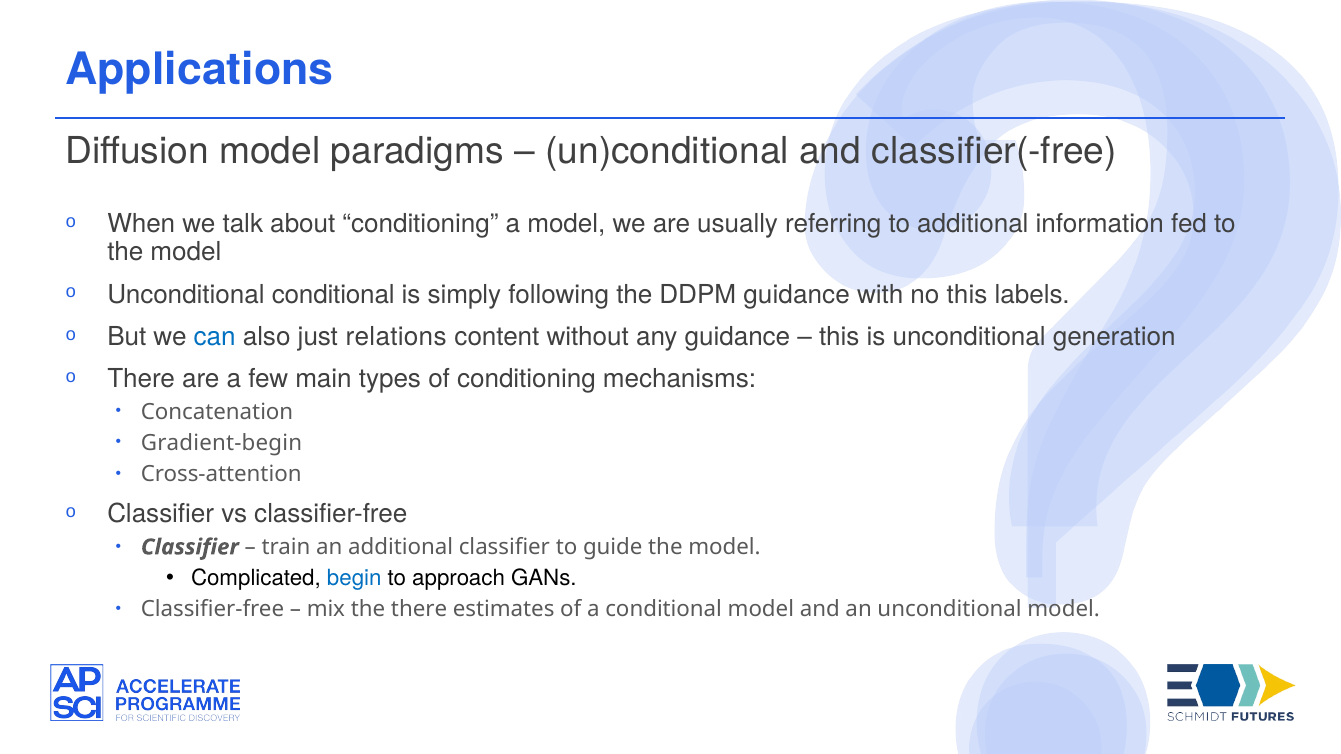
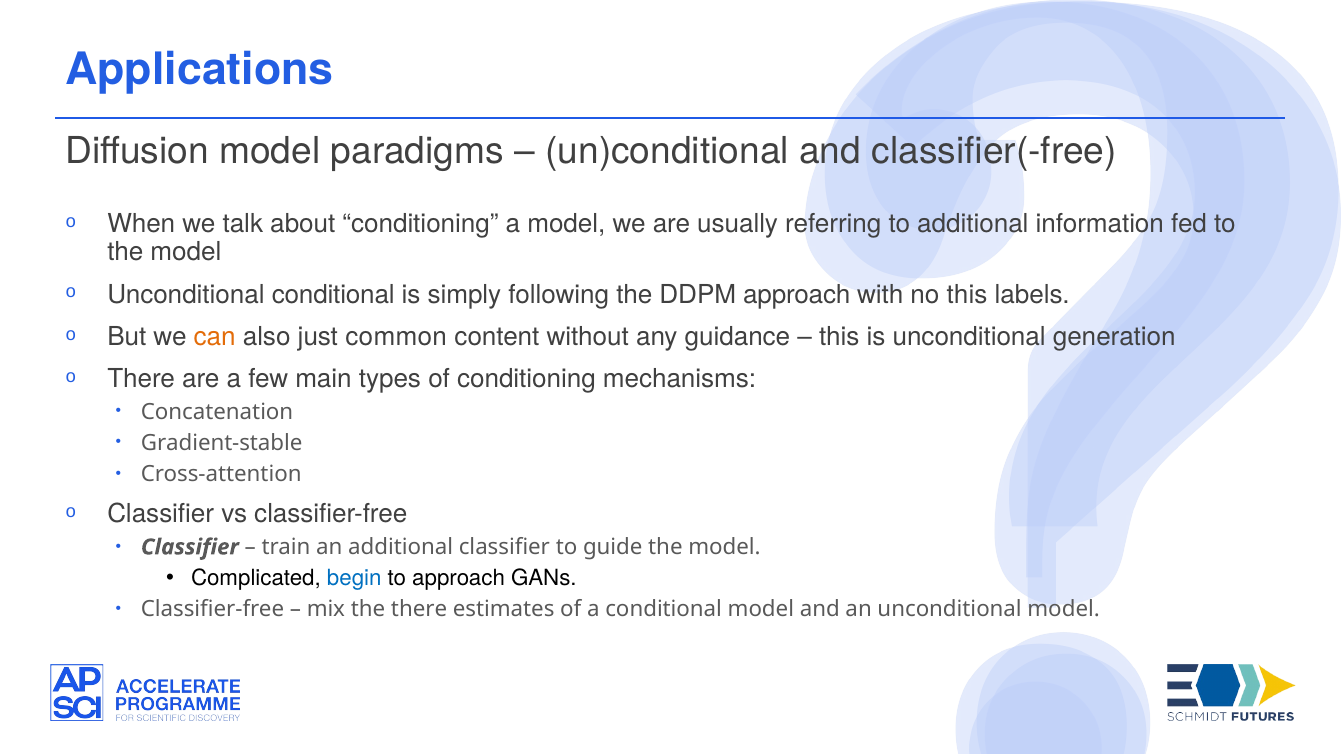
DDPM guidance: guidance -> approach (797, 295)
can colour: blue -> orange (215, 337)
relations: relations -> common (396, 337)
Gradient-begin: Gradient-begin -> Gradient-stable (222, 443)
